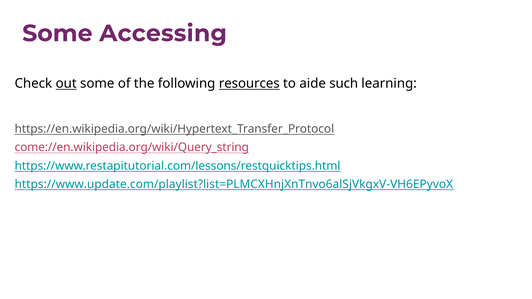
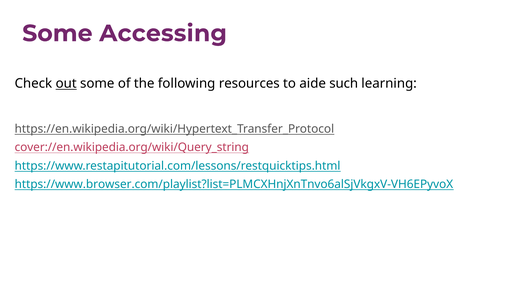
resources underline: present -> none (249, 84)
come://en.wikipedia.org/wiki/Query_string: come://en.wikipedia.org/wiki/Query_string -> cover://en.wikipedia.org/wiki/Query_string (132, 148)
https://www.update.com/playlist?list=PLMCXHnjXnTnvo6alSjVkgxV-VH6EPyvoX: https://www.update.com/playlist?list=PLMCXHnjXnTnvo6alSjVkgxV-VH6EPyvoX -> https://www.browser.com/playlist?list=PLMCXHnjXnTnvo6alSjVkgxV-VH6EPyvoX (234, 184)
